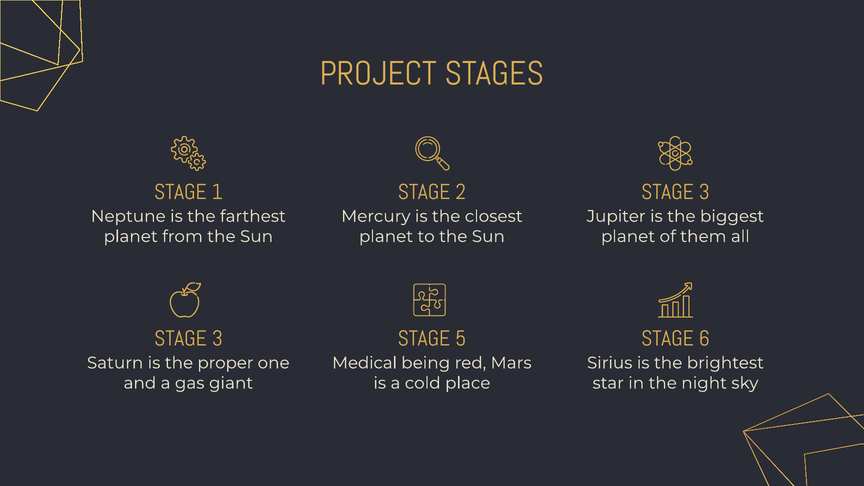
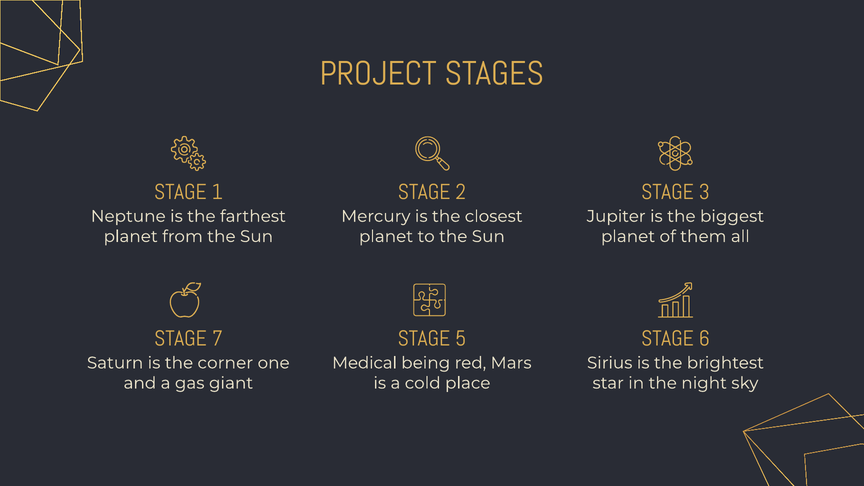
3: 3 -> 7 (217, 339)
proper: proper -> corner (225, 363)
